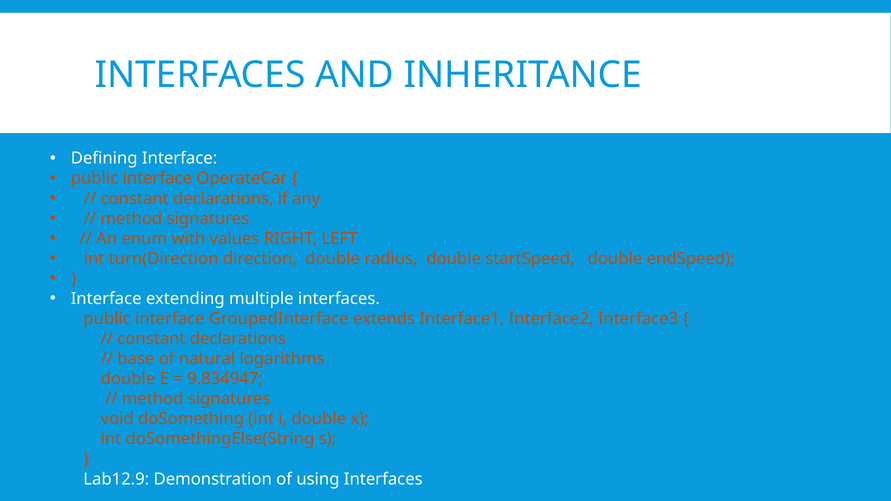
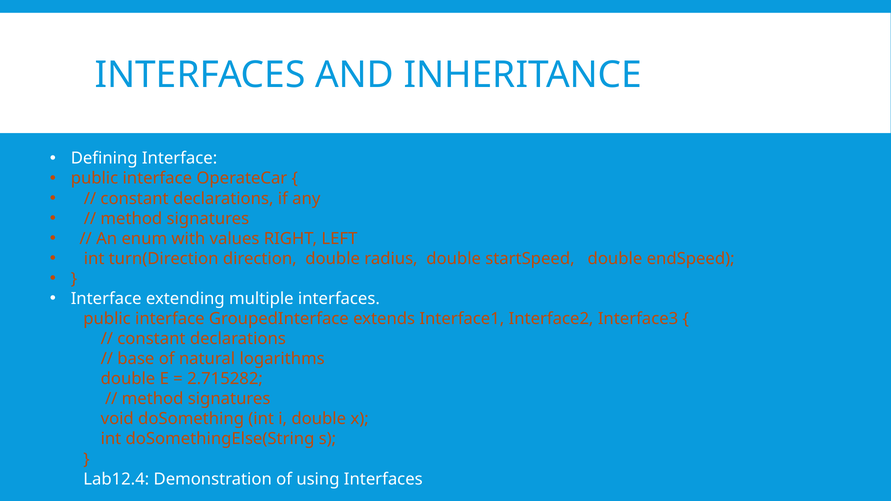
9.834947: 9.834947 -> 2.715282 (225, 379)
Lab12.9: Lab12.9 -> Lab12.4 (116, 479)
